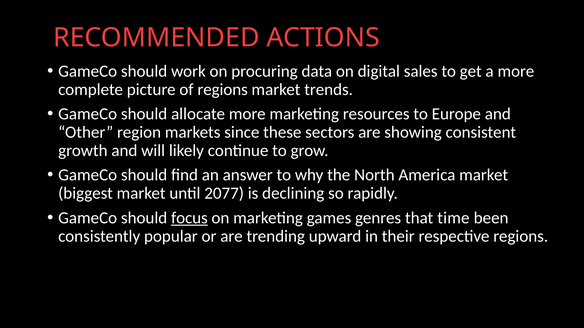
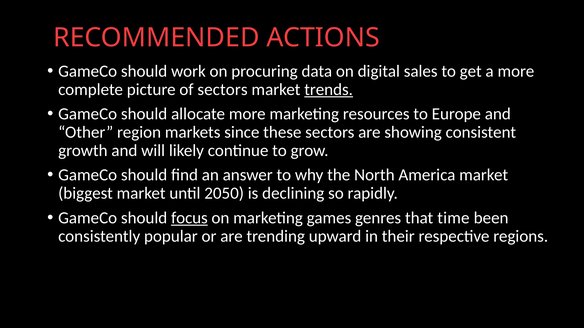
of regions: regions -> sectors (223, 90)
trends underline: none -> present (329, 90)
2077: 2077 -> 2050 (224, 194)
